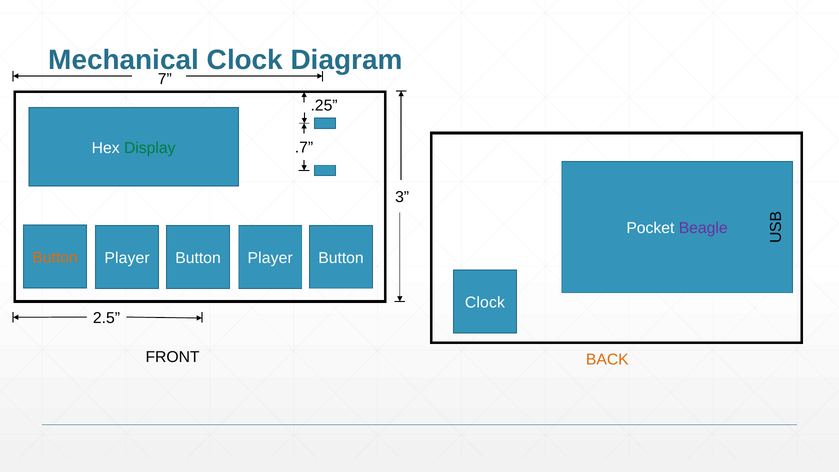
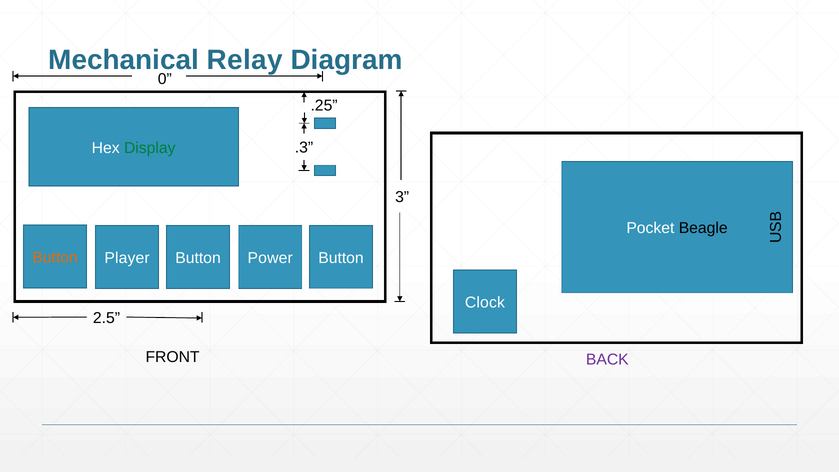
Mechanical Clock: Clock -> Relay (245, 60)
7: 7 -> 0 (165, 79)
.7: .7 -> .3 (304, 147)
Beagle colour: purple -> black (703, 228)
Button Player: Player -> Power (270, 258)
BACK colour: orange -> purple (607, 360)
